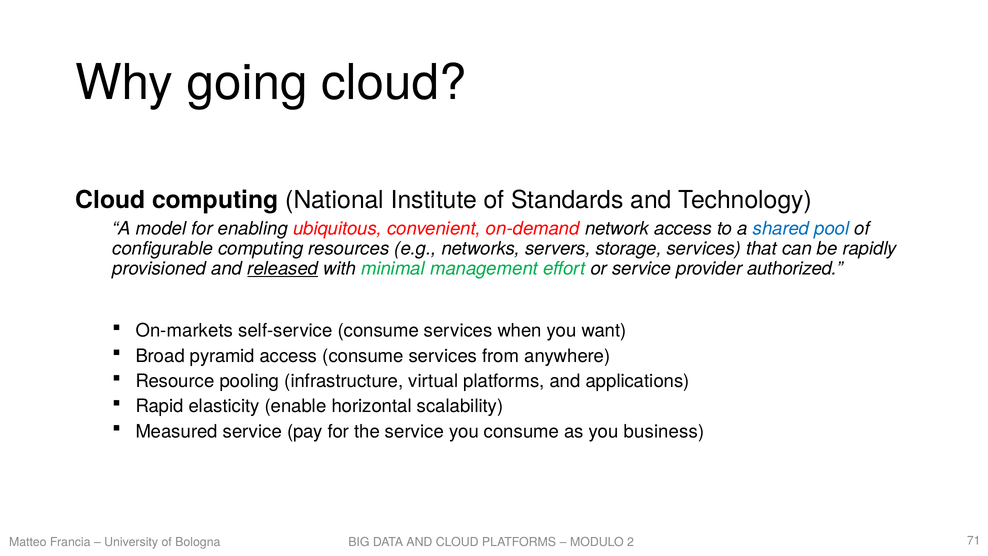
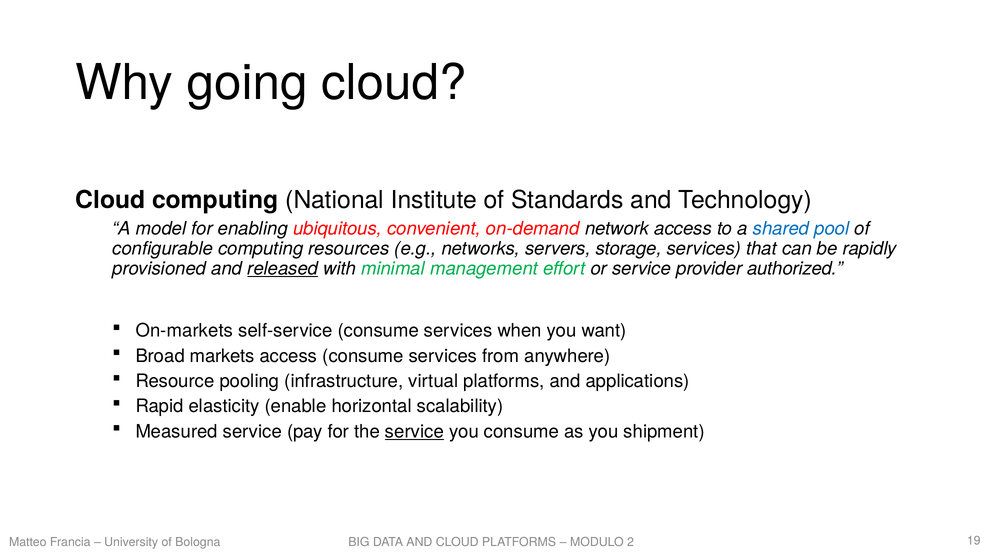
pyramid: pyramid -> markets (222, 356)
service underline: none -> present (415, 431)
business: business -> shipment (664, 431)
71: 71 -> 19 (974, 540)
